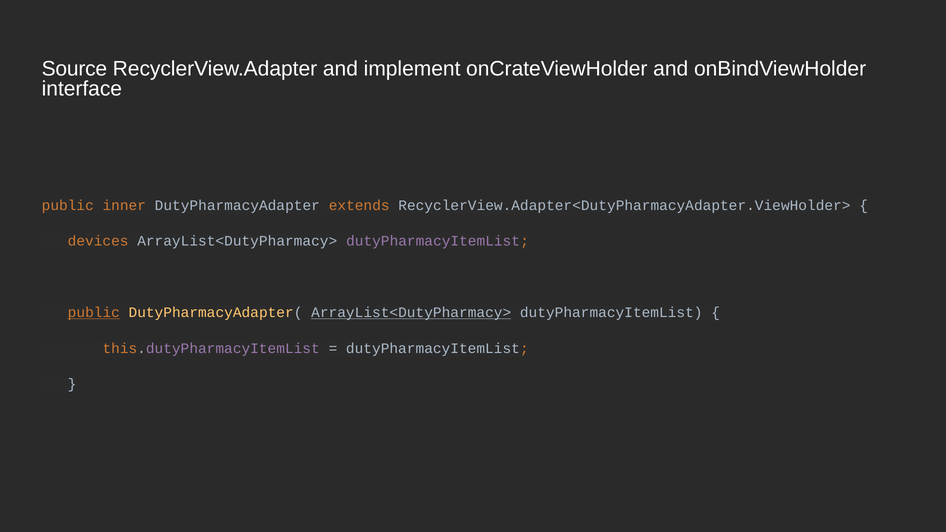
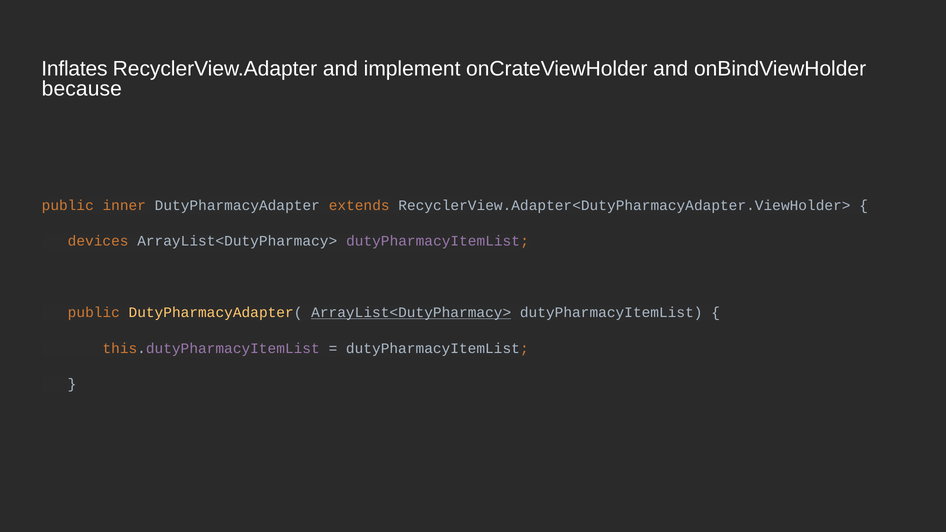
Source: Source -> Inflates (74, 69)
interface: interface -> because (82, 89)
public underline: present -> none (94, 313)
